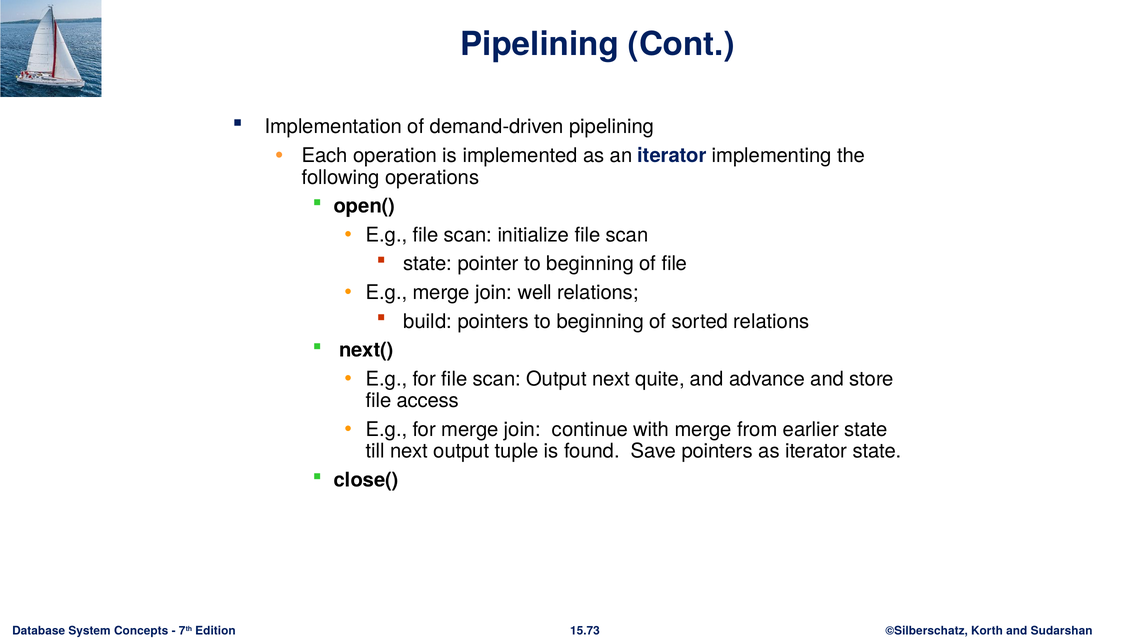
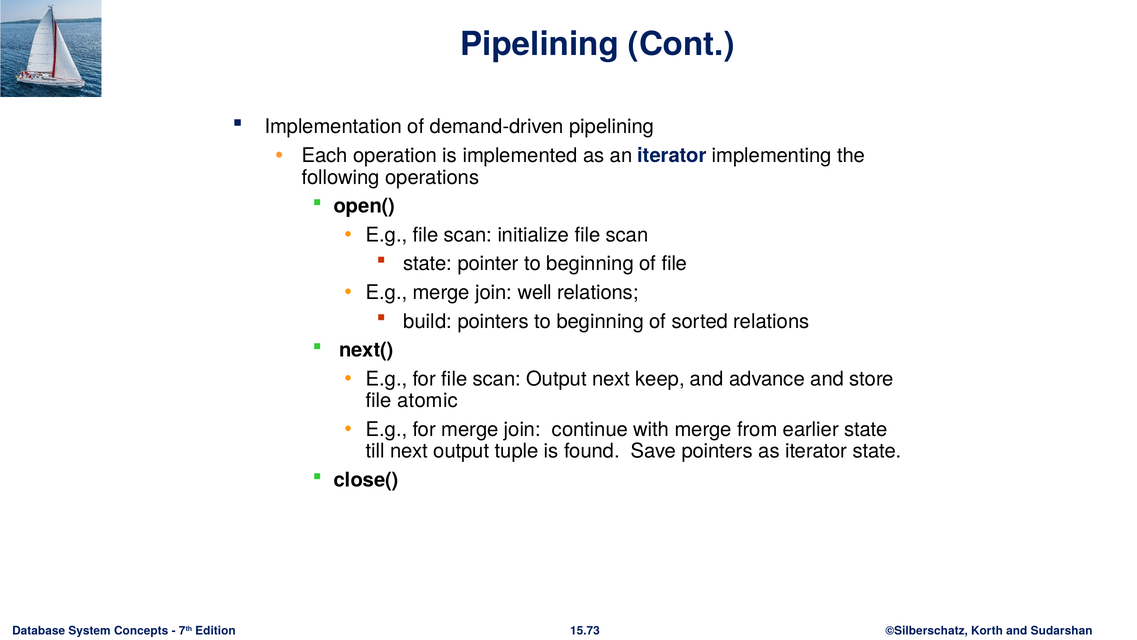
quite: quite -> keep (660, 379)
access: access -> atomic (428, 400)
